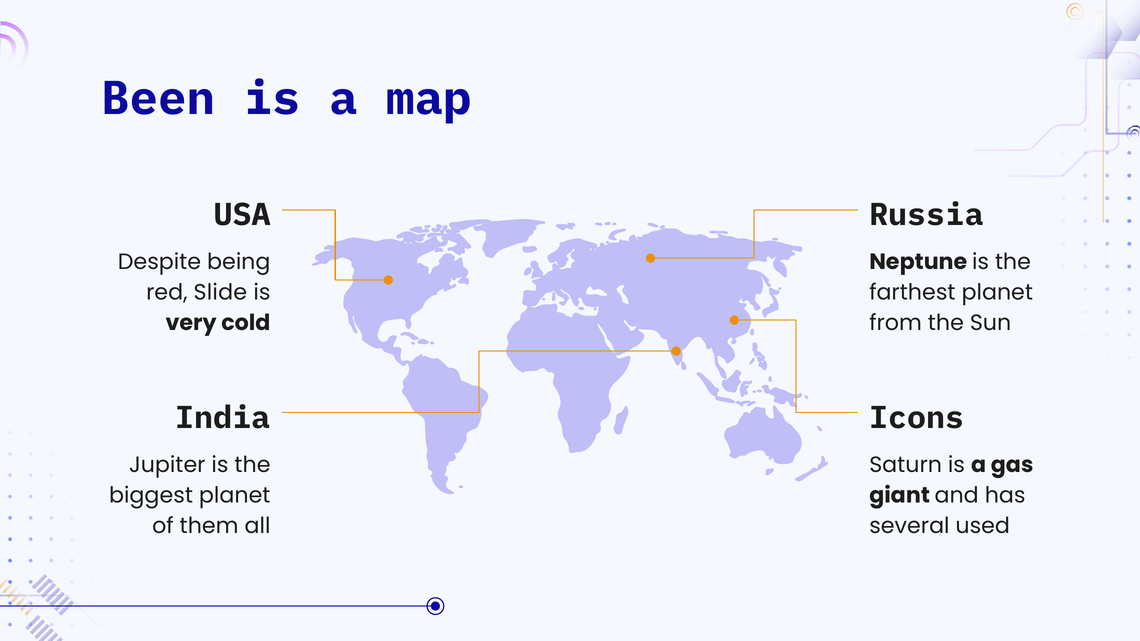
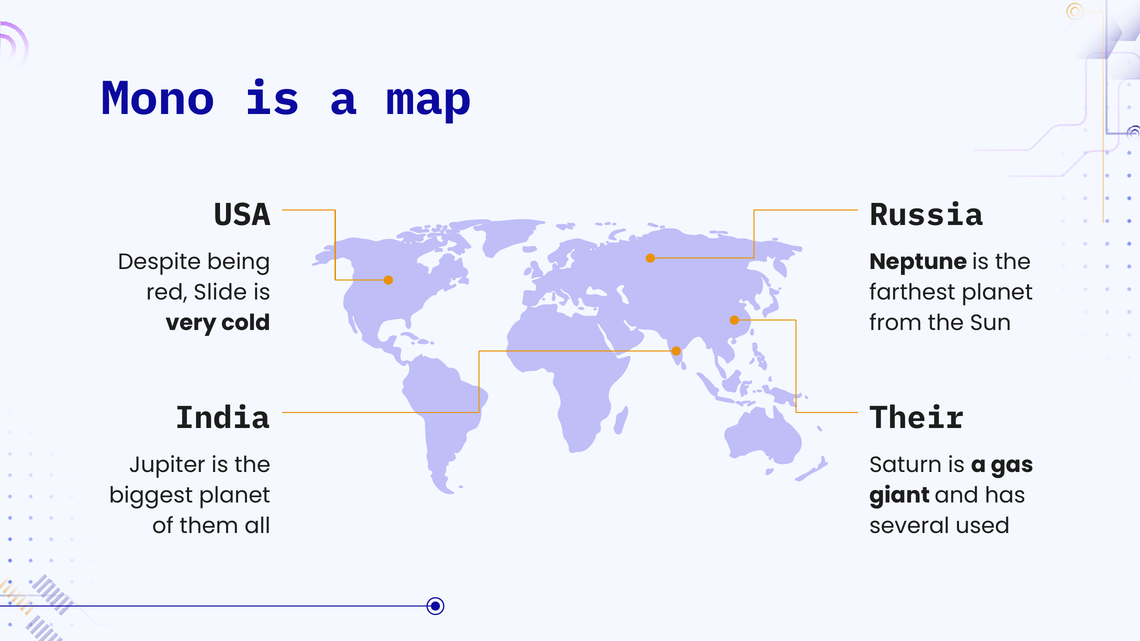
Been: Been -> Mono (158, 99)
Icons: Icons -> Their (917, 418)
